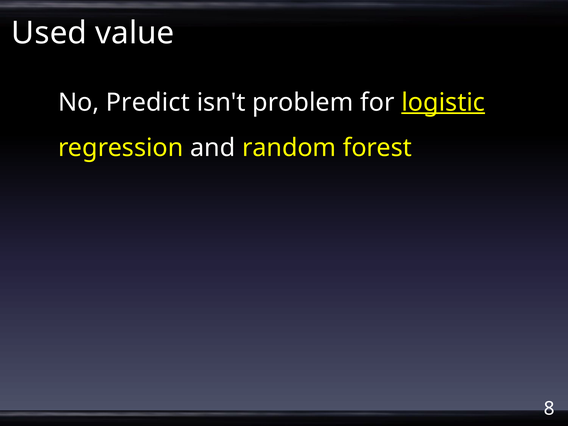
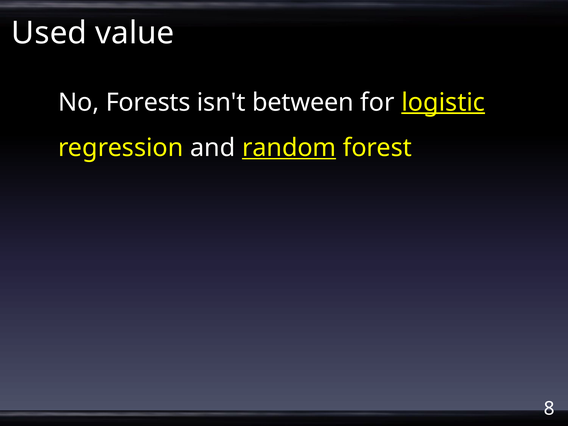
Predict: Predict -> Forests (148, 102)
problem: problem -> between (303, 102)
random underline: none -> present (289, 148)
